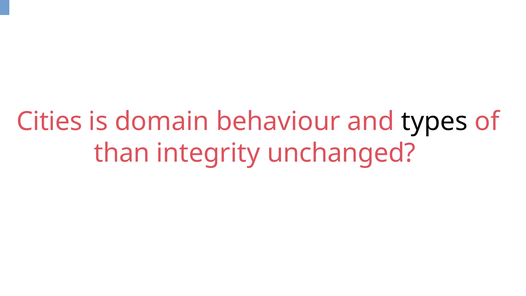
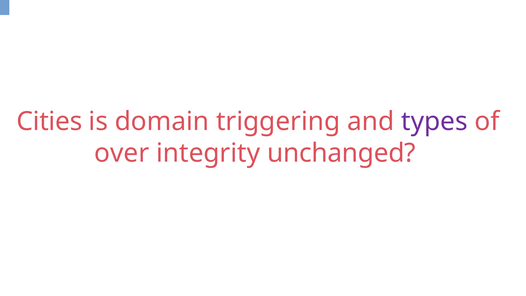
behaviour: behaviour -> triggering (278, 121)
types colour: black -> purple (434, 121)
than: than -> over (122, 153)
